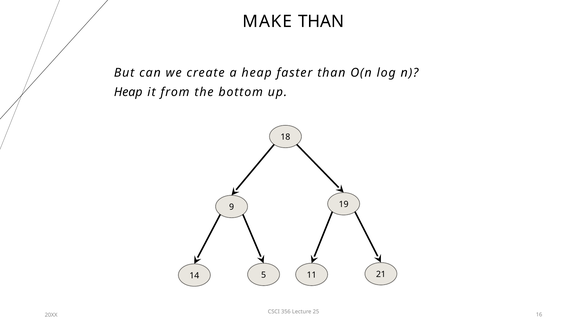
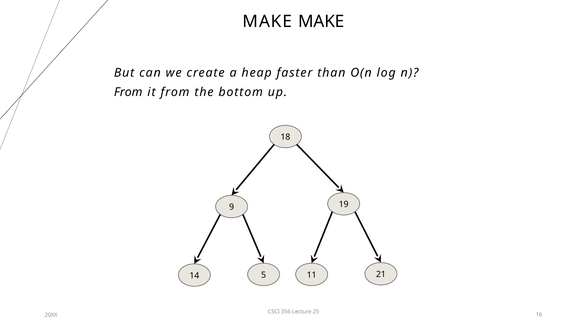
MAKE THAN: THAN -> MAKE (321, 22)
Heap: Heap -> From (128, 92)
